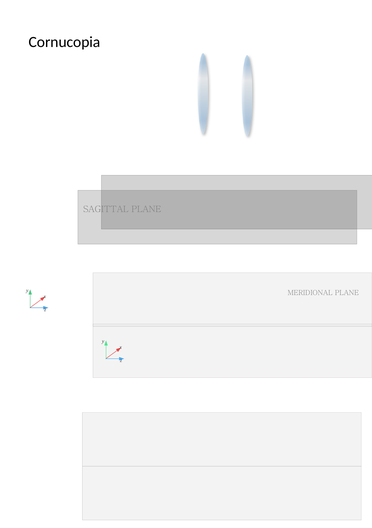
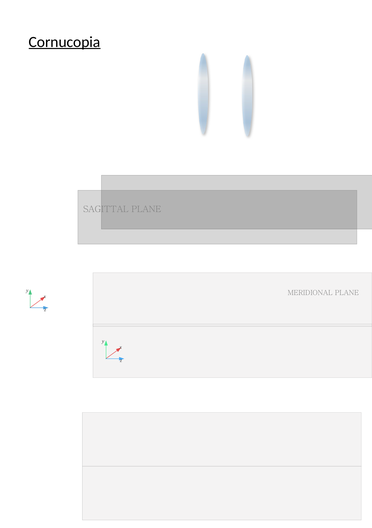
Cornucopia underline: none -> present (65, 42)
